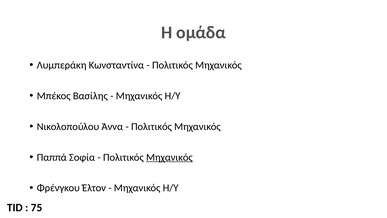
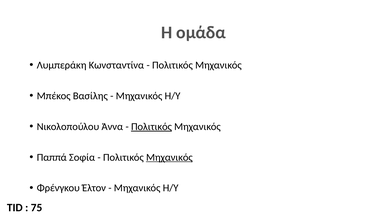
Πολιτικός underline: none -> present (151, 126)
